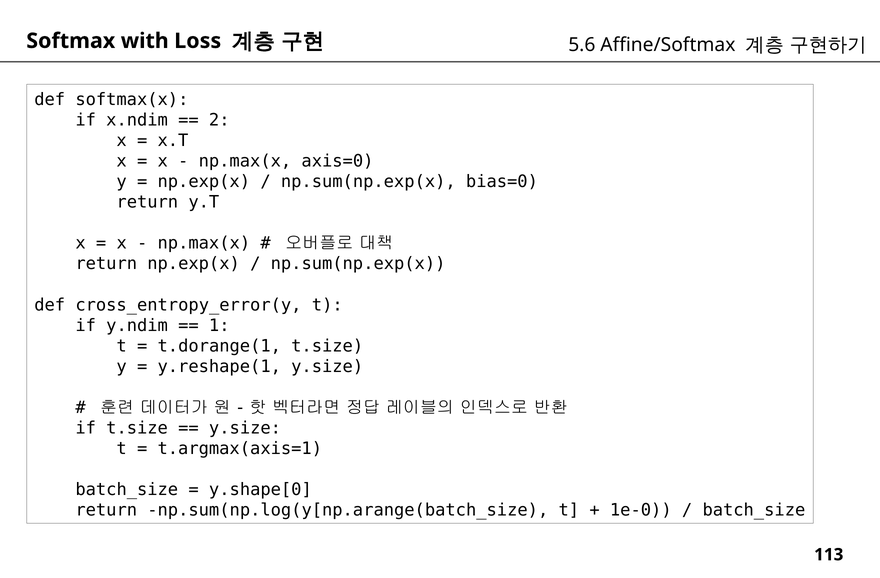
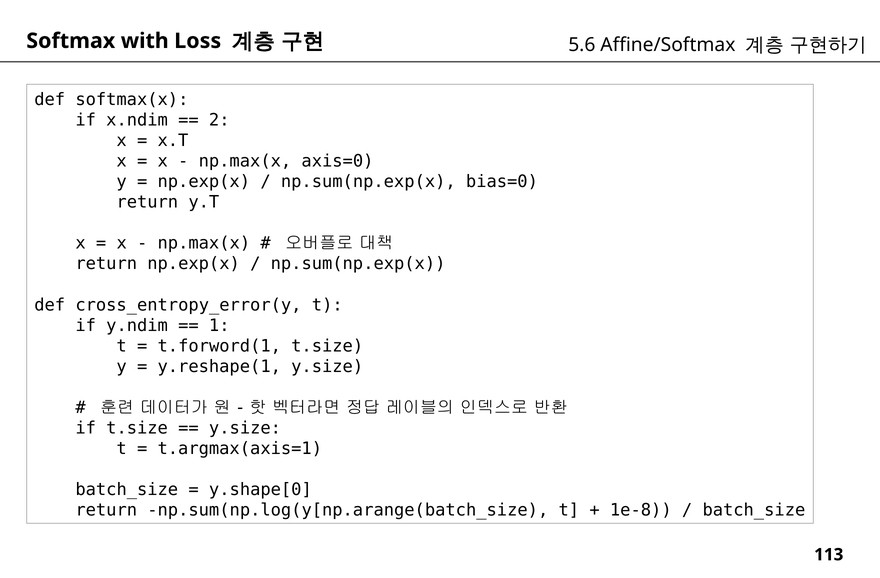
t.dorange(1: t.dorange(1 -> t.forword(1 (219, 346)
1e-0: 1e-0 -> 1e-8 (641, 510)
